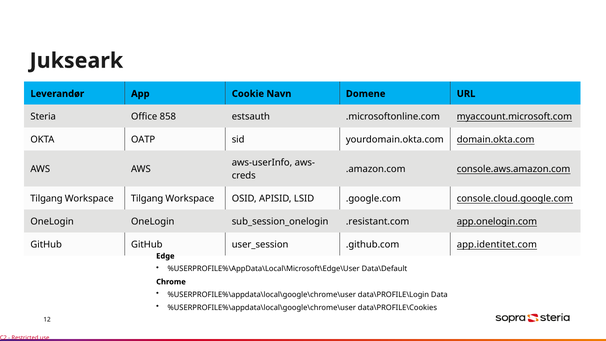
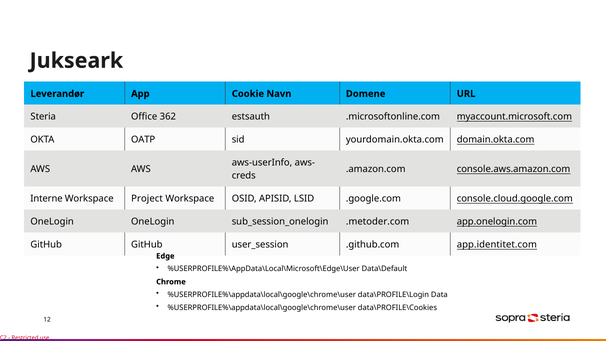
858: 858 -> 362 (168, 117)
Tilgang: Tilgang -> Interne (46, 199)
Workspace Tilgang: Tilgang -> Project (147, 199)
.resistant.com: .resistant.com -> .metoder.com (378, 222)
